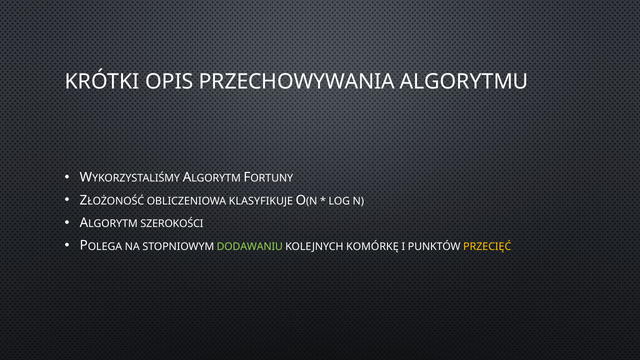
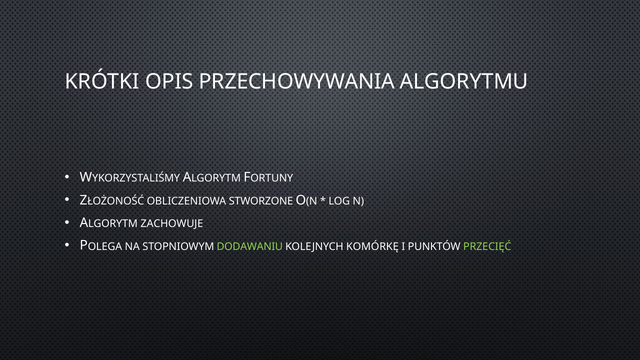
KLASYFIKUJE: KLASYFIKUJE -> STWORZONE (261, 201)
SZEROKOŚCI: SZEROKOŚCI -> ZACHOWUJE (172, 224)
PRZECIĘĆ colour: yellow -> light green (487, 246)
